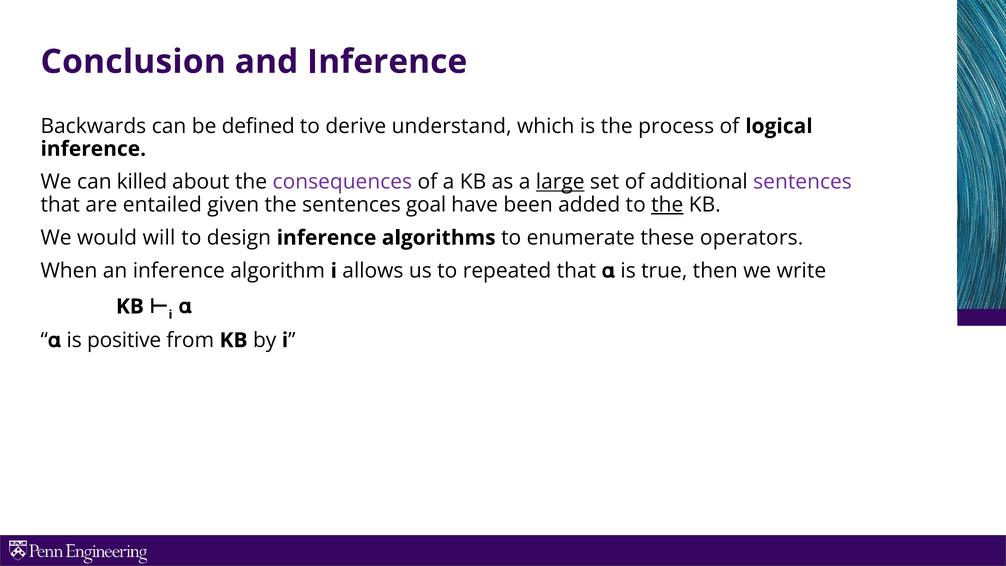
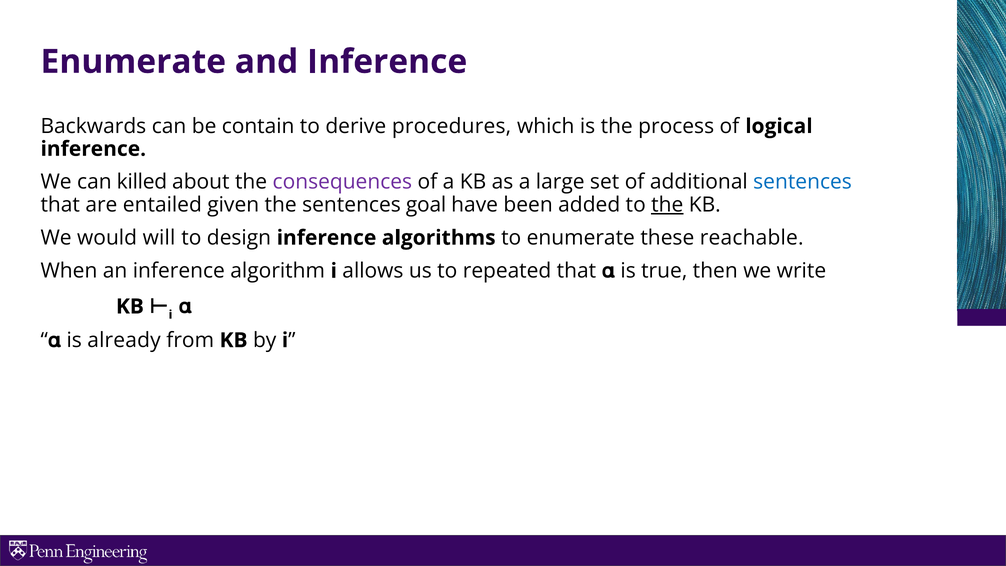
Conclusion: Conclusion -> Enumerate (133, 62)
defined: defined -> contain (258, 126)
understand: understand -> procedures (452, 126)
large underline: present -> none (560, 182)
sentences colour: purple -> blue (803, 182)
operators: operators -> reachable (752, 238)
positive: positive -> already (124, 340)
